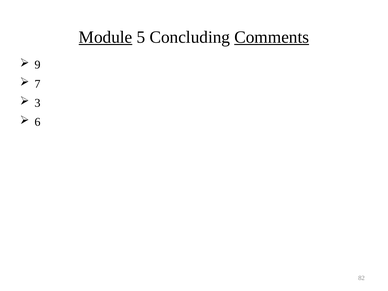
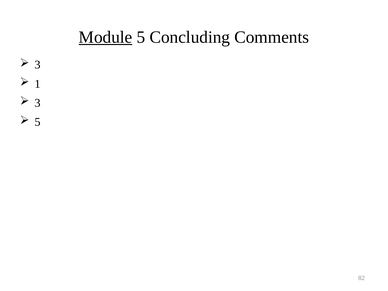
Comments underline: present -> none (272, 37)
9: 9 -> 3 (37, 65)
7: 7 -> 1 (37, 84)
6: 6 -> 5 (37, 122)
